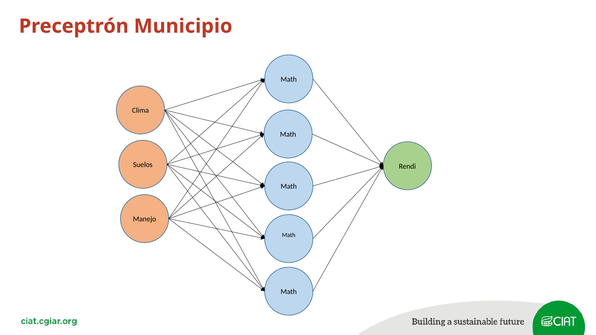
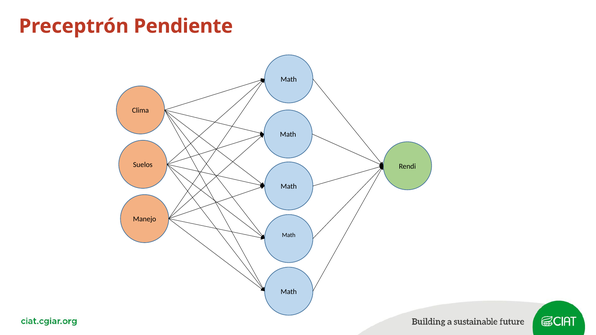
Municipio: Municipio -> Pendiente (183, 26)
